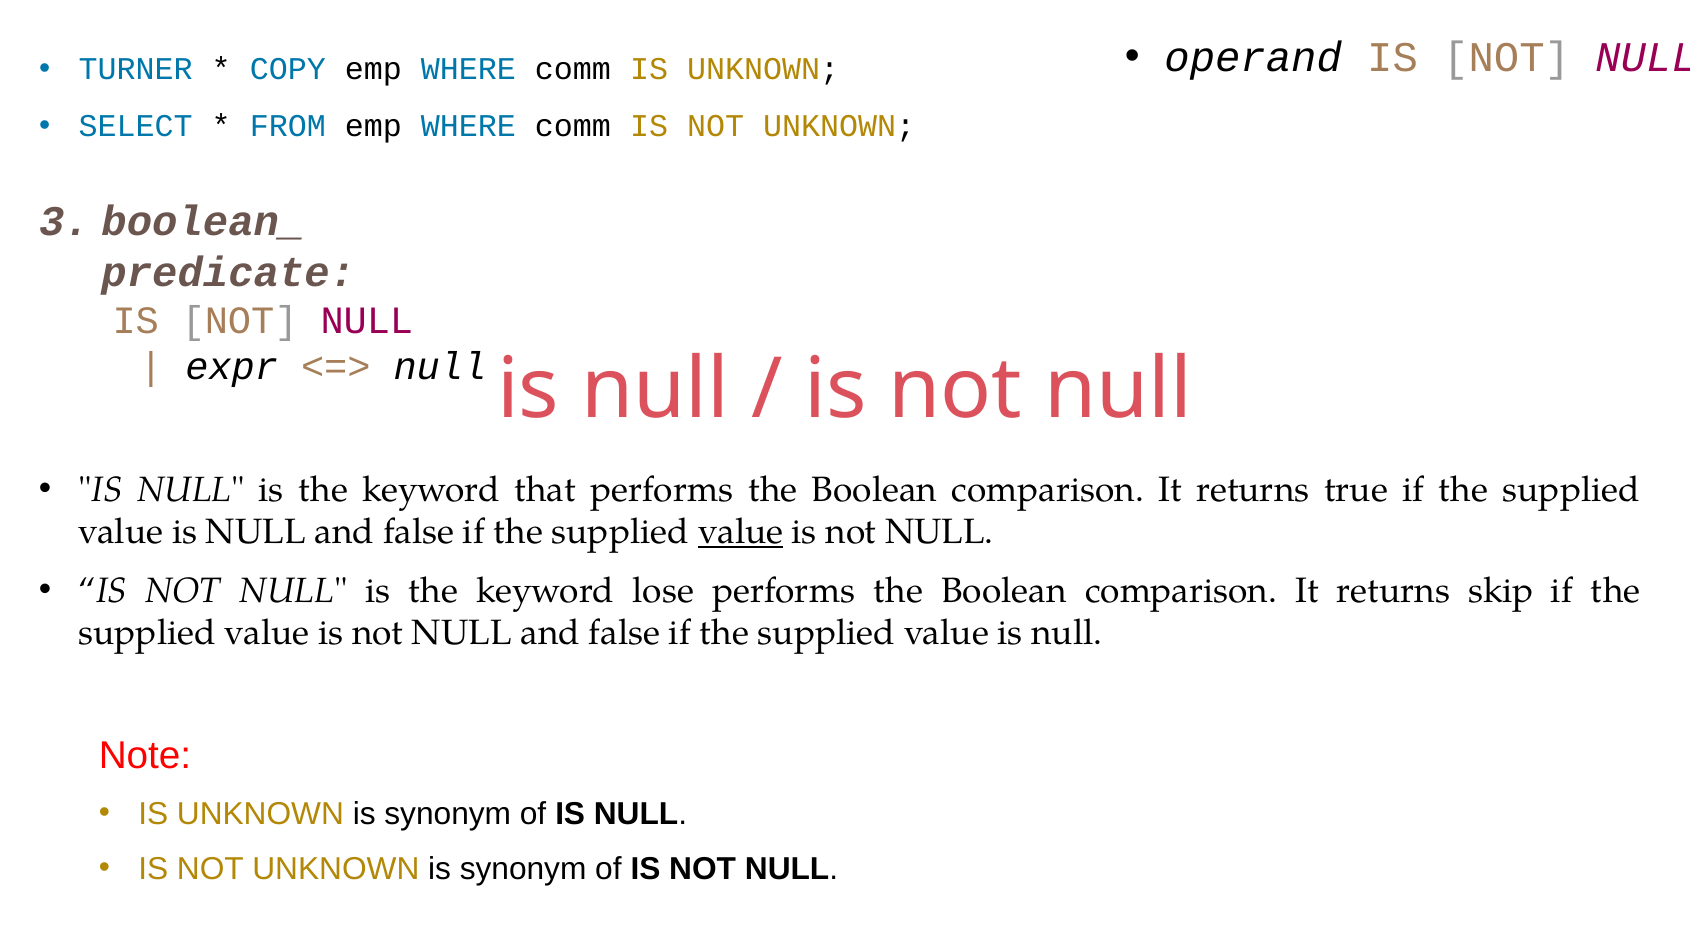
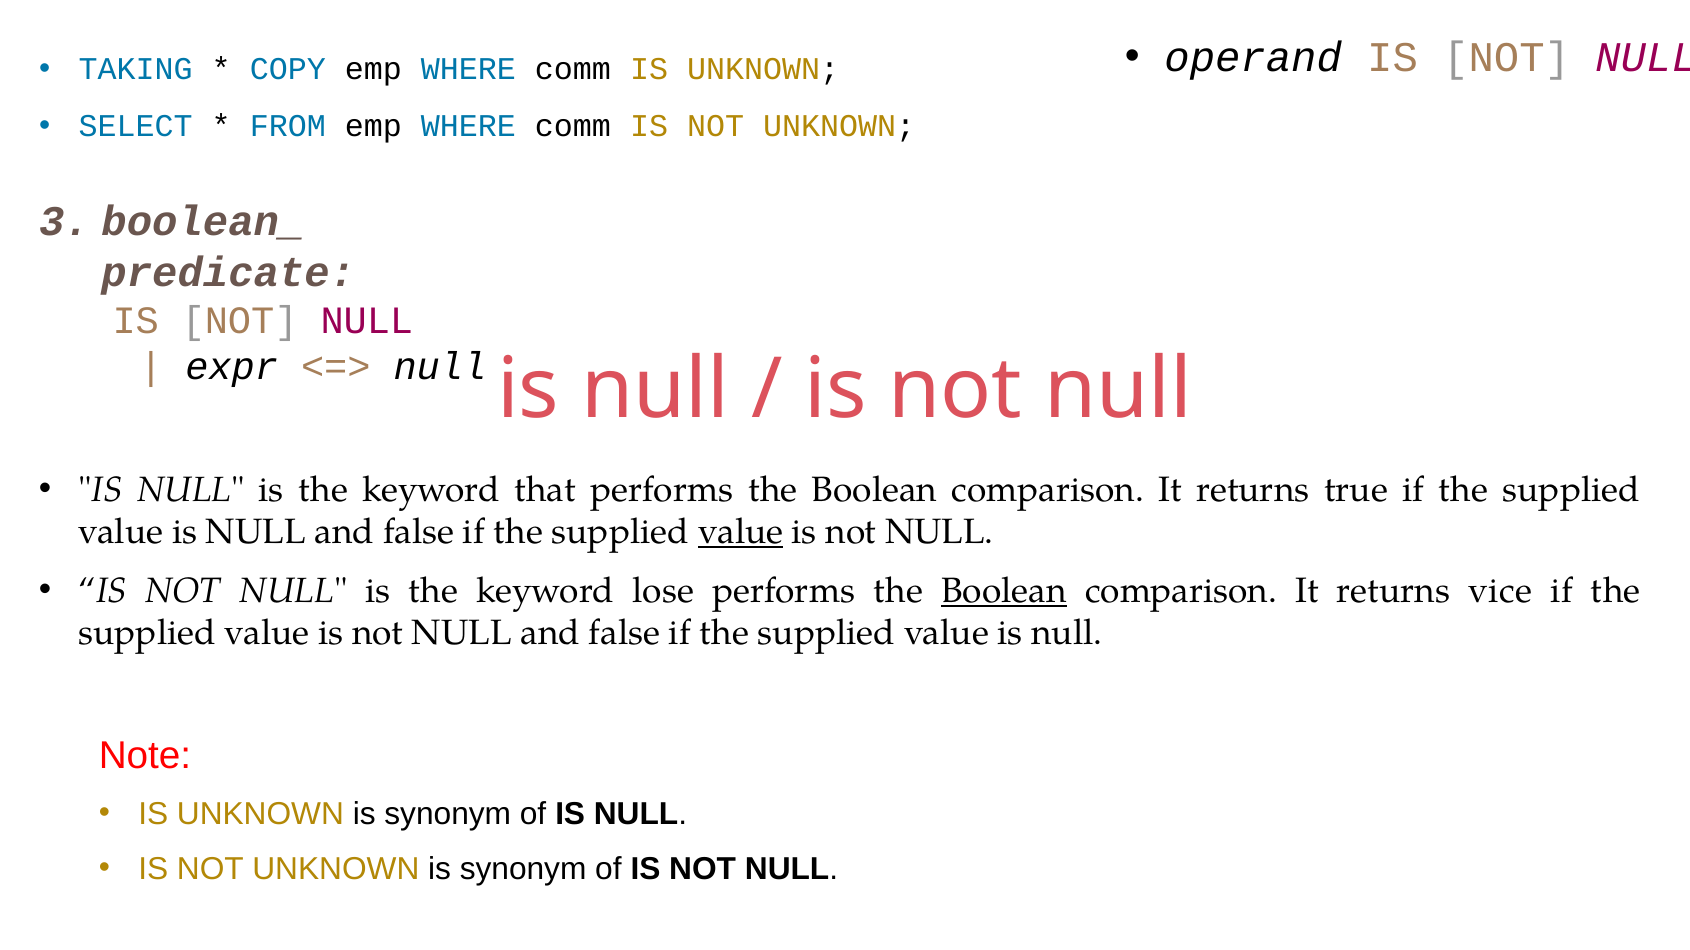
TURNER: TURNER -> TAKING (136, 69)
Boolean underline: none -> present (1004, 591)
skip: skip -> vice (1501, 591)
